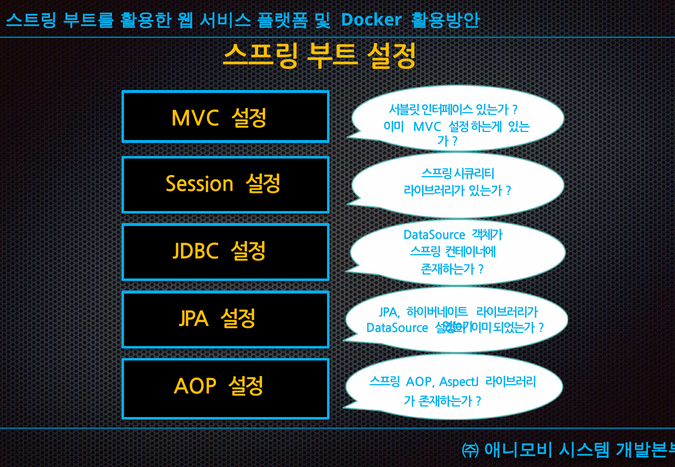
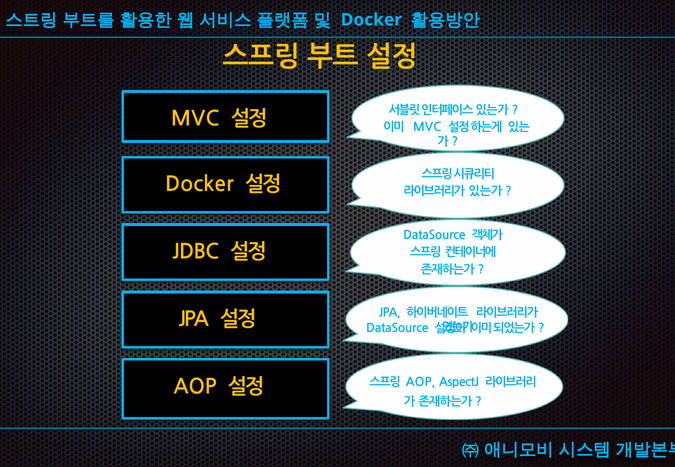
Session: Session -> Docker (199, 184)
